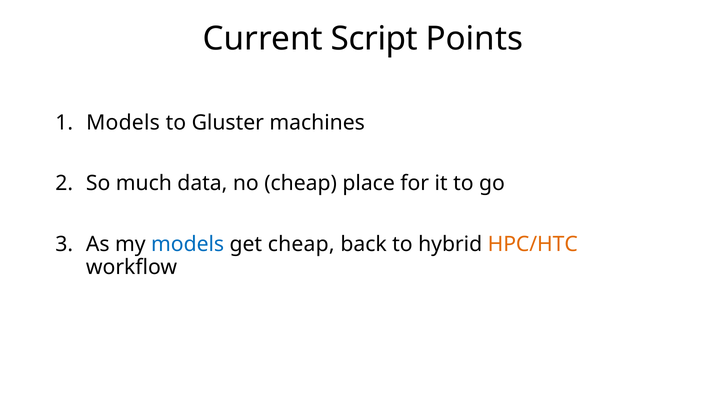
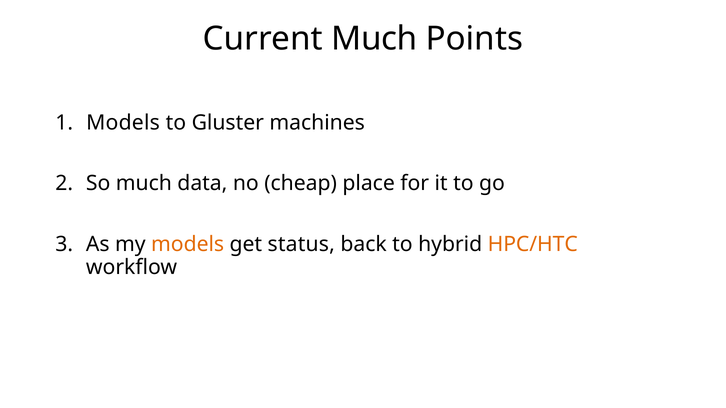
Current Script: Script -> Much (374, 39)
models colour: blue -> orange (188, 245)
get cheap: cheap -> status (301, 245)
